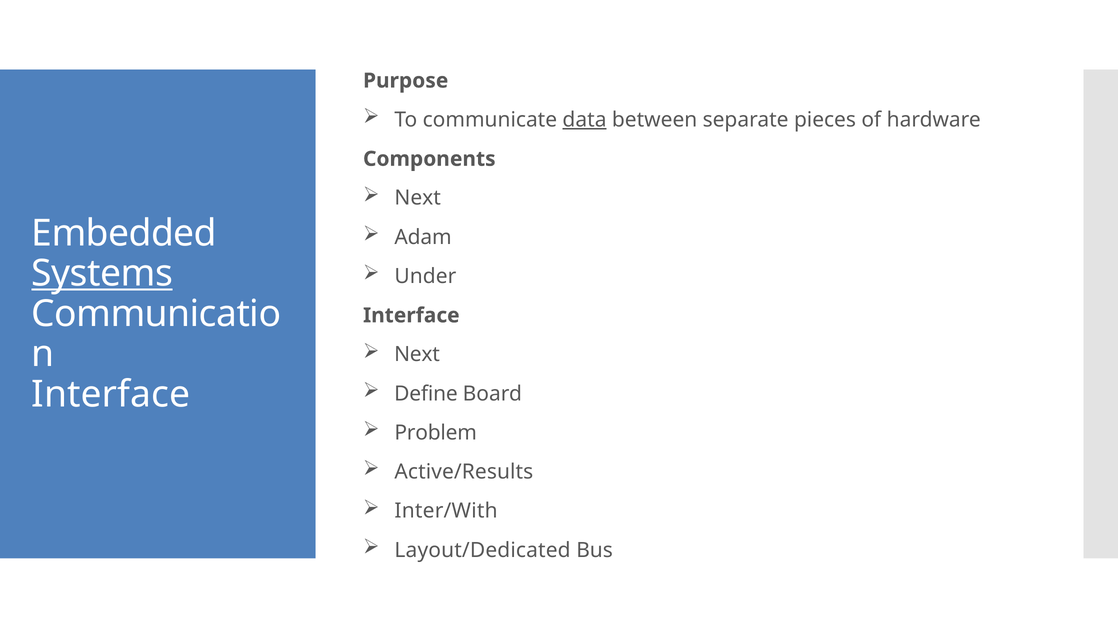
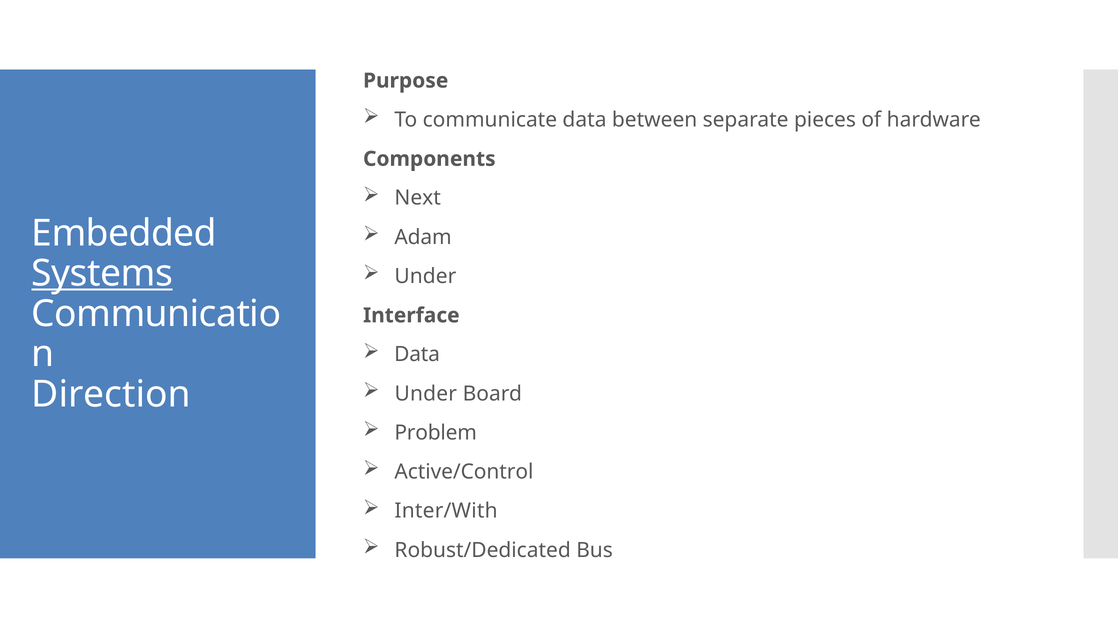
data underline: present -> none (585, 120)
Next: Next -> Data (417, 354)
Define: Define -> Under (426, 394)
Interface: Interface -> Direction (111, 394)
Active/Results: Active/Results -> Active/Control (464, 472)
Layout/Dedicated: Layout/Dedicated -> Robust/Dedicated (483, 550)
